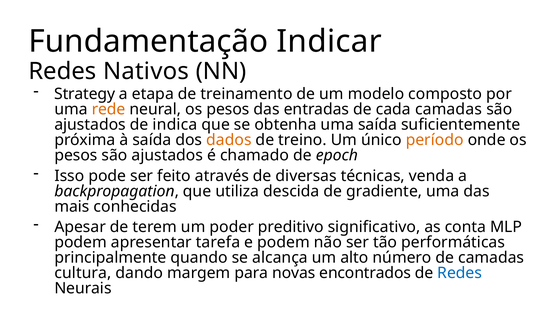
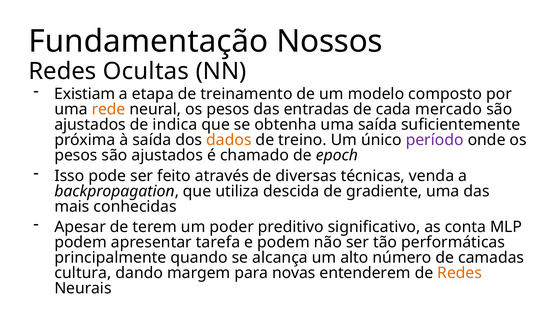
Indicar: Indicar -> Nossos (330, 41)
Nativos: Nativos -> Ocultas (146, 71)
Strategy: Strategy -> Existiam (85, 94)
cada camadas: camadas -> mercado (449, 109)
período colour: orange -> purple (435, 140)
encontrados: encontrados -> entenderem (365, 273)
Redes colour: blue -> orange (460, 273)
